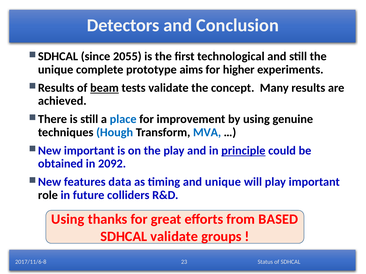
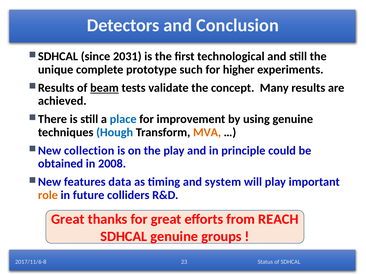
2055: 2055 -> 2031 (127, 57)
aims: aims -> such (191, 70)
MVA colour: blue -> orange (207, 133)
important: important -> collection (89, 151)
principle underline: present -> none (243, 151)
2092: 2092 -> 2008 (112, 164)
and unique: unique -> system (223, 182)
role colour: black -> orange (48, 195)
Using: Using -> Great (68, 220)
BASED: BASED -> REACH (278, 220)
SDHCAL validate: validate -> genuine (174, 237)
